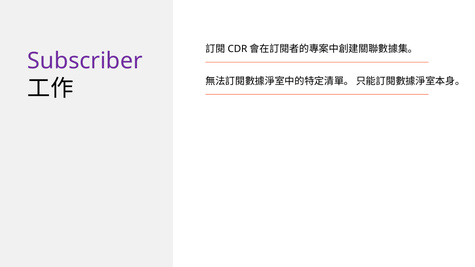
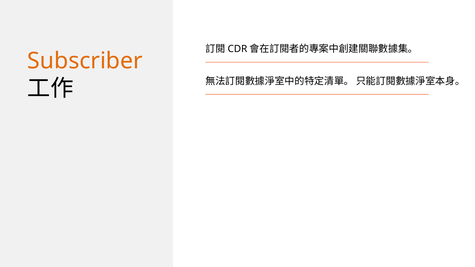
Subscriber colour: purple -> orange (85, 61)
